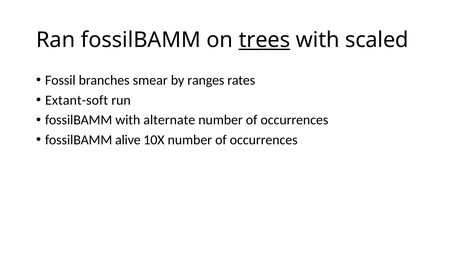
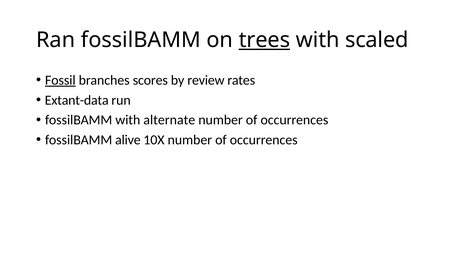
Fossil underline: none -> present (60, 80)
smear: smear -> scores (150, 80)
ranges: ranges -> review (206, 80)
Extant-soft: Extant-soft -> Extant-data (77, 100)
